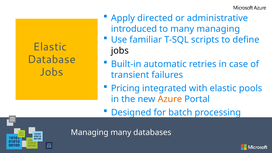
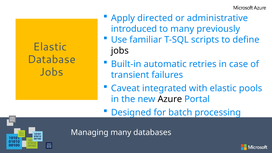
many managing: managing -> previously (218, 29)
Pricing: Pricing -> Caveat (125, 88)
Azure colour: orange -> black (170, 99)
